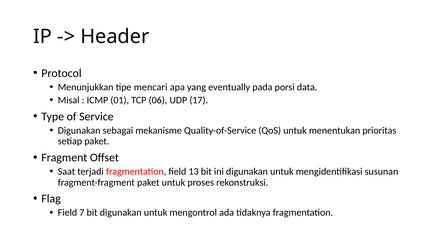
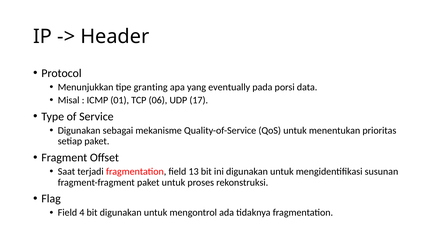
mencari: mencari -> granting (151, 87)
7: 7 -> 4 (82, 213)
